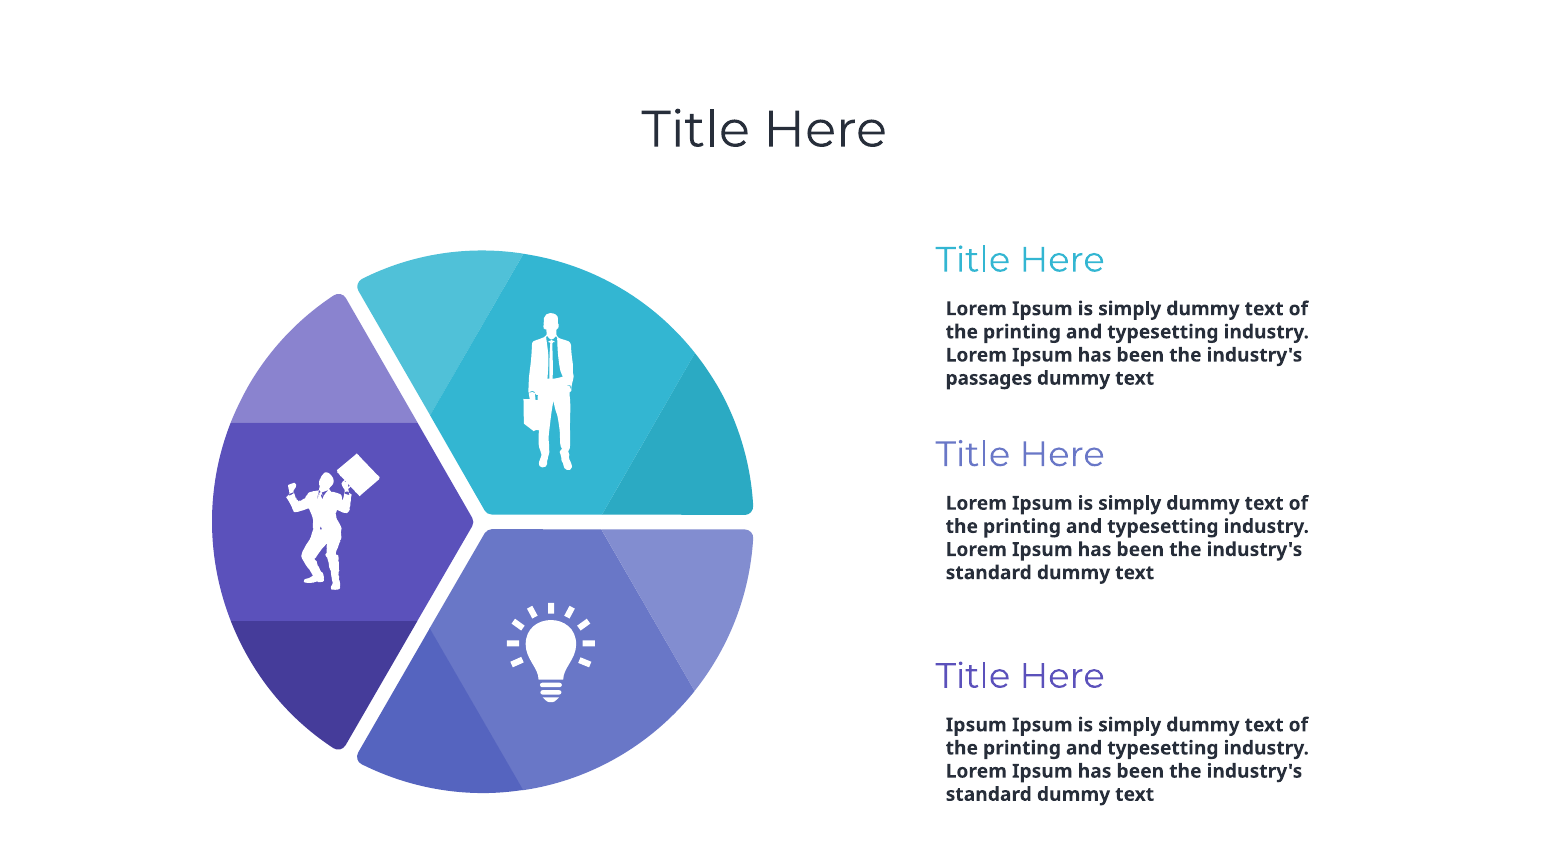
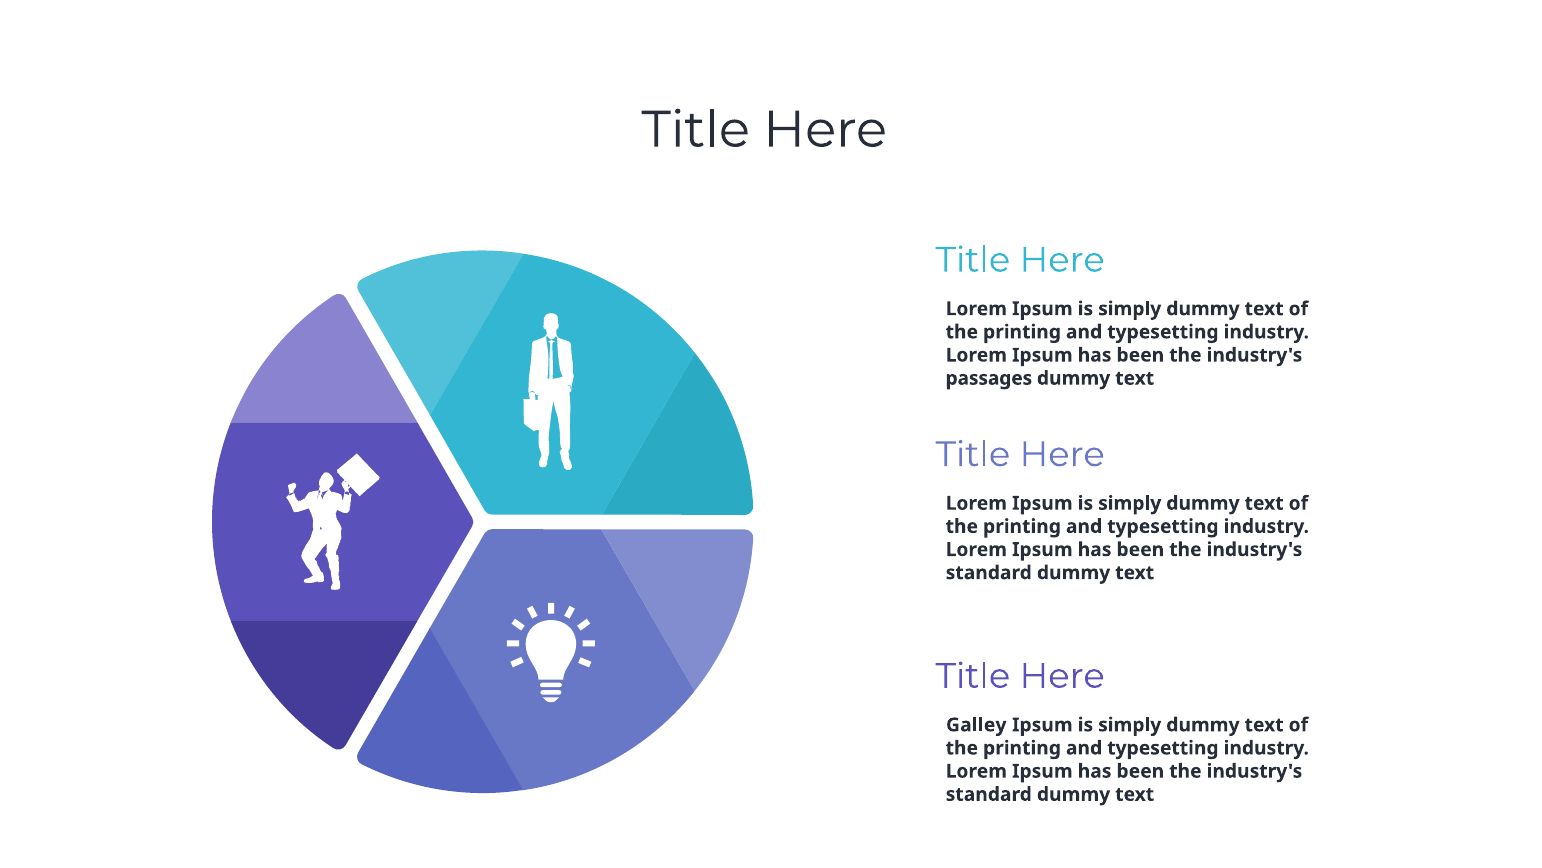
Ipsum: Ipsum -> Galley (976, 724)
